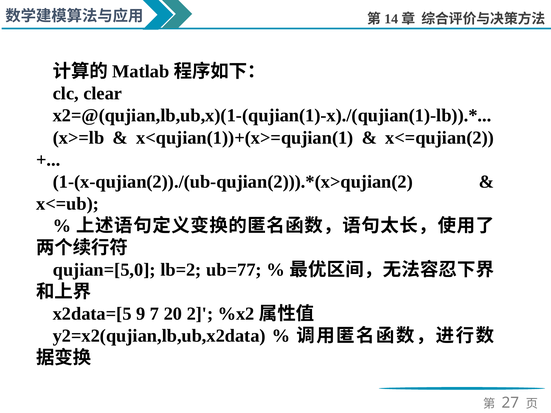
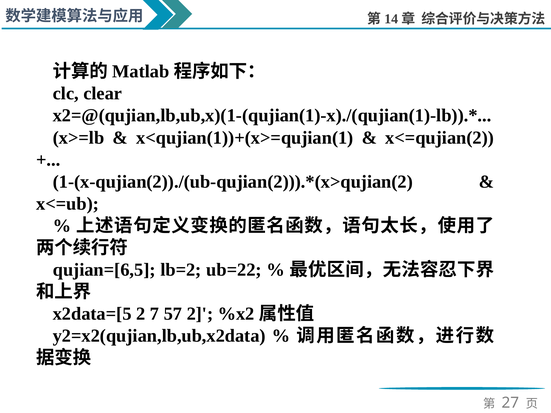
qujian=[5,0: qujian=[5,0 -> qujian=[6,5 (104, 270)
ub=77: ub=77 -> ub=22 (234, 270)
x2data=[5 9: 9 -> 2 (141, 314)
20: 20 -> 57 (173, 314)
